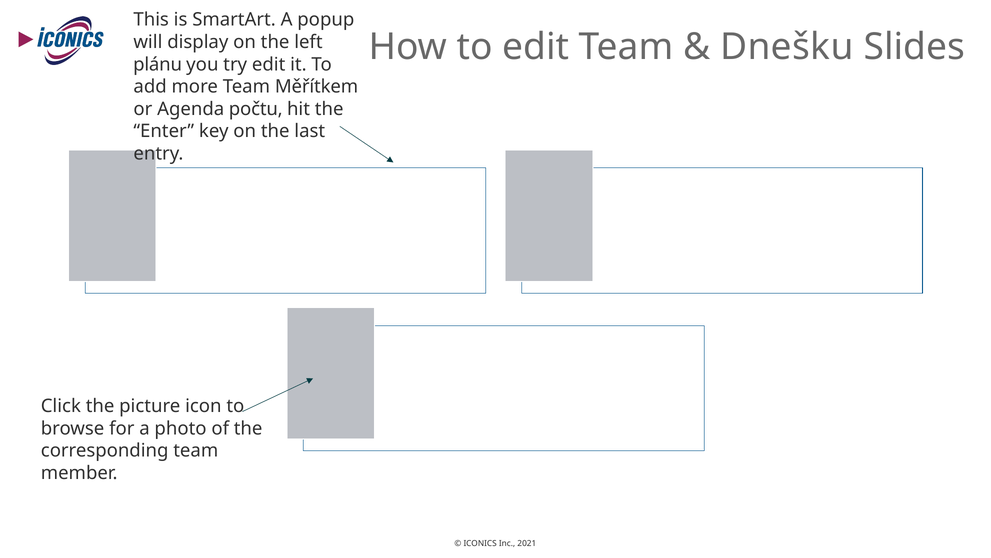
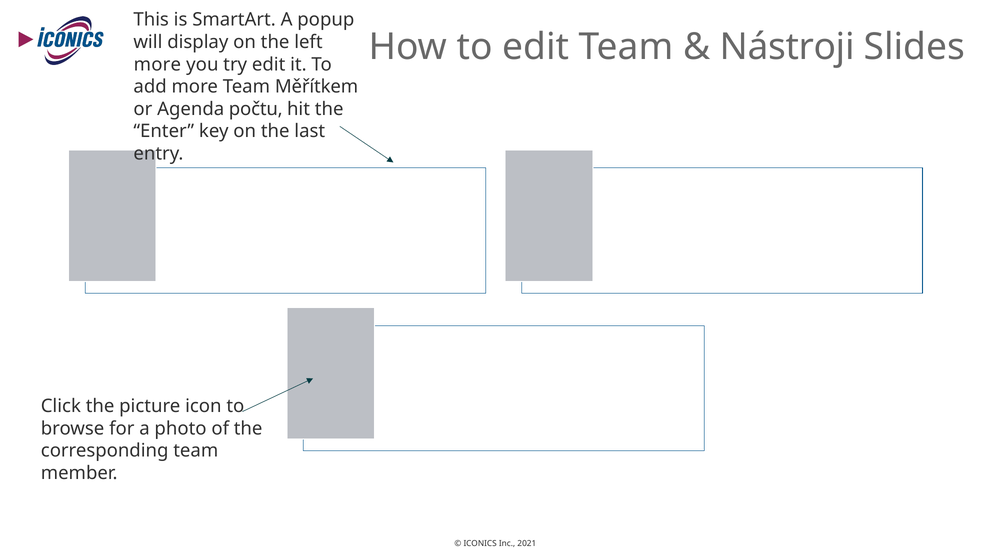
Dnešku: Dnešku -> Nástroji (787, 47)
plánu: plánu -> more (157, 64)
